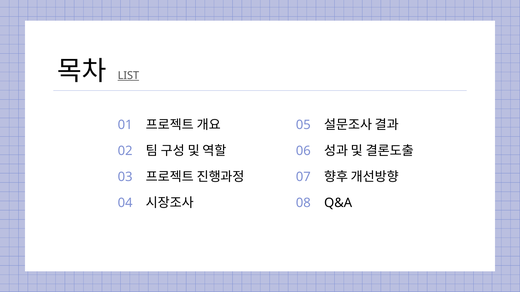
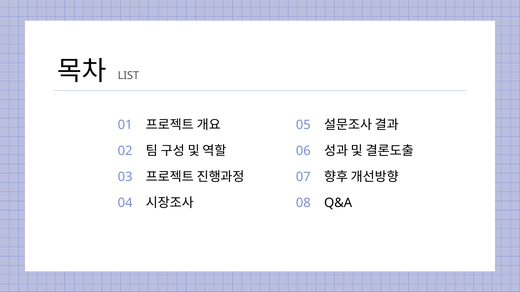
LIST underline: present -> none (128, 76)
